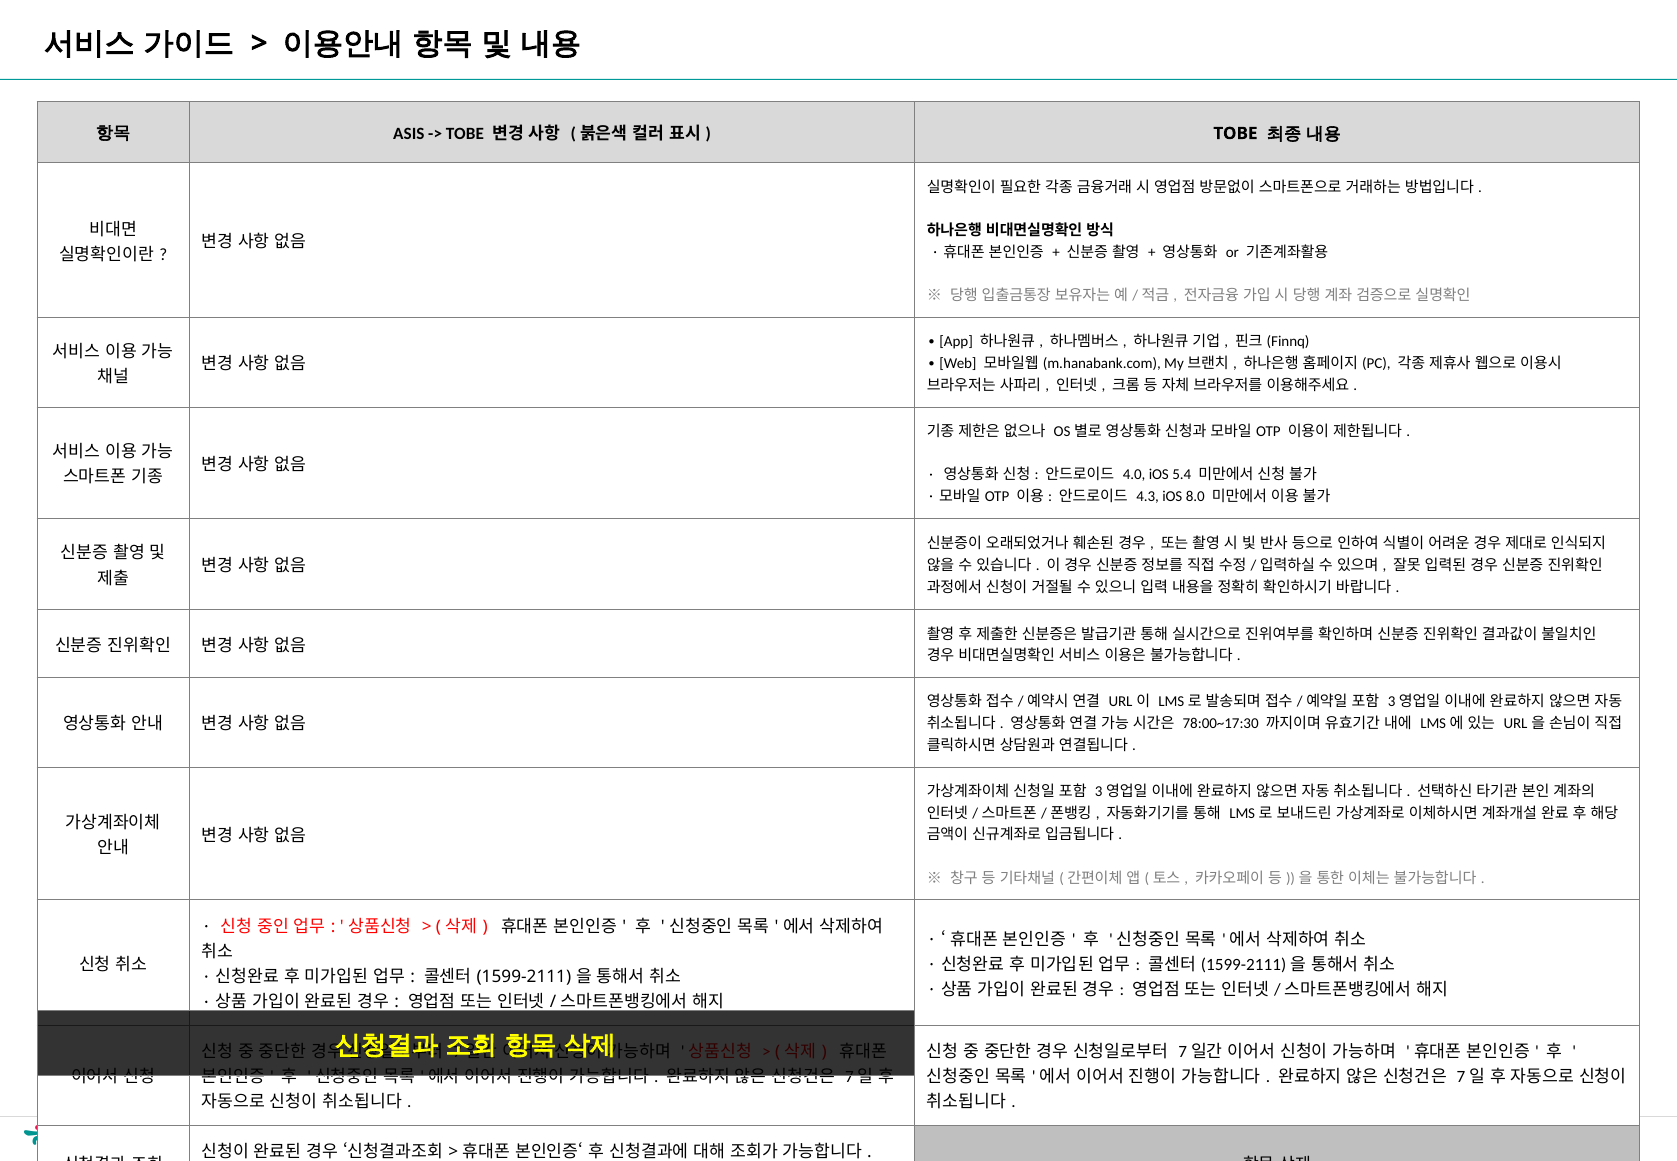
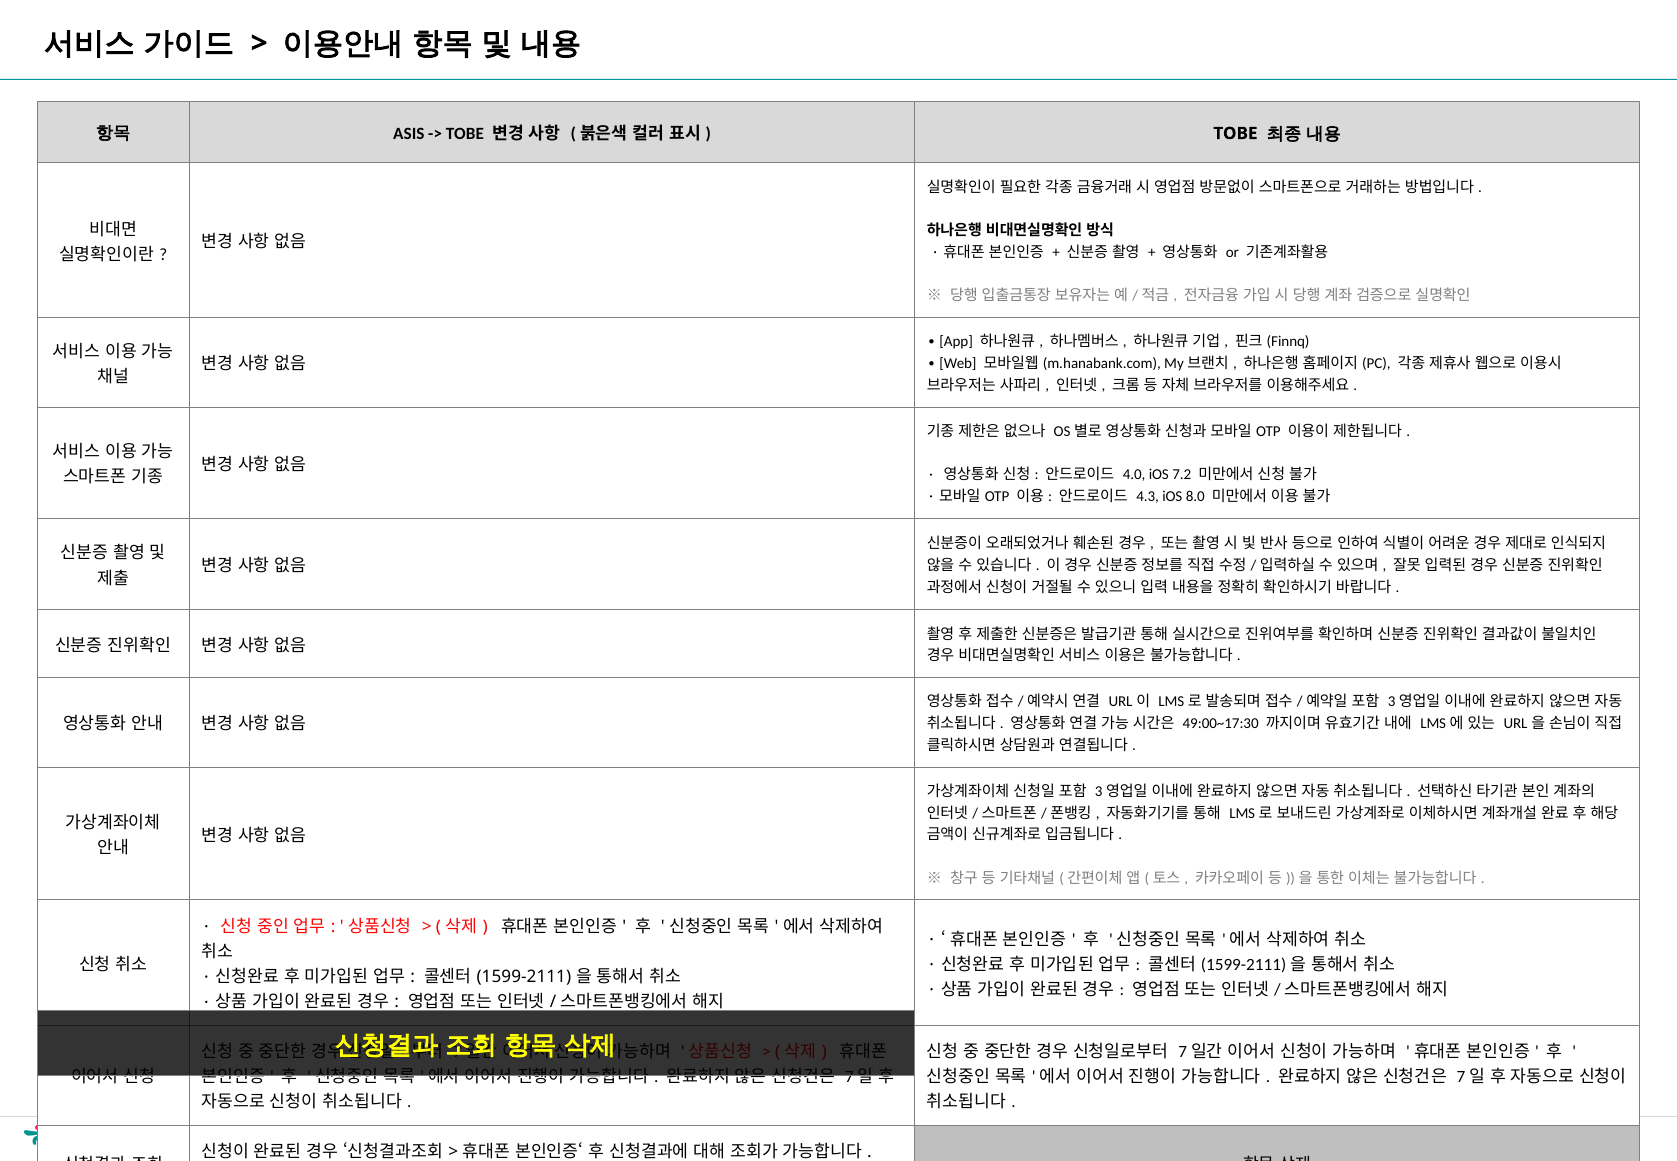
5.4: 5.4 -> 7.2 (1182, 475)
78:00~17:30: 78:00~17:30 -> 49:00~17:30 (1221, 724)
